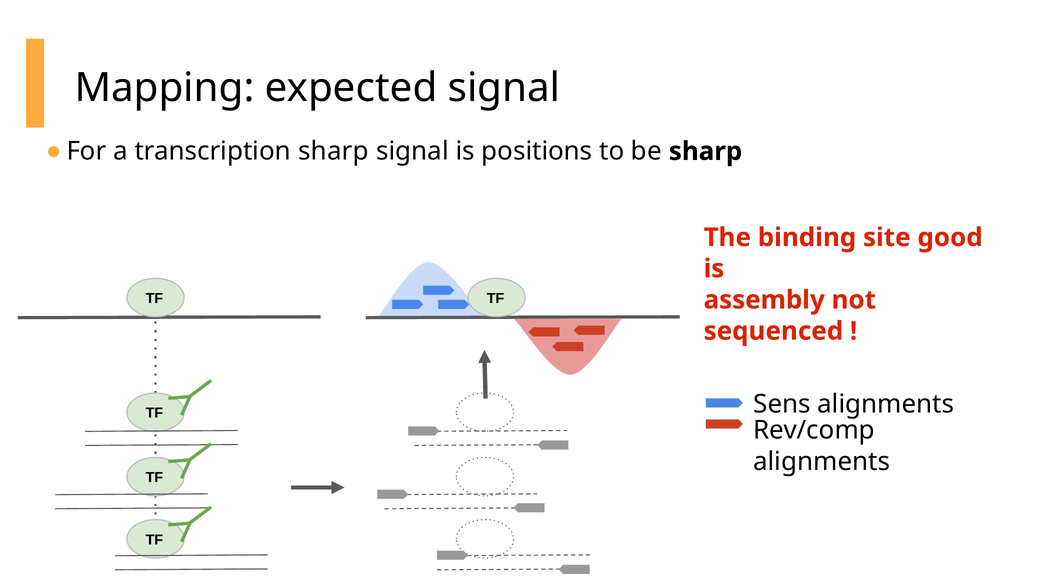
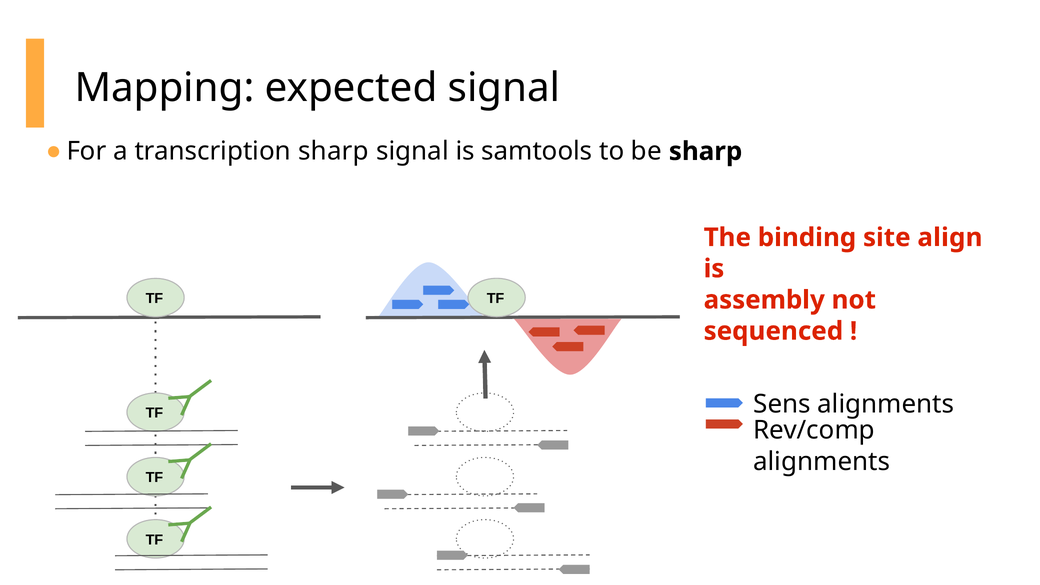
positions: positions -> samtools (537, 151)
good: good -> align (950, 238)
